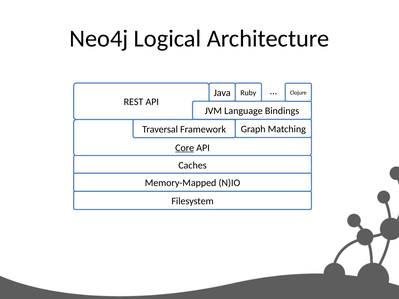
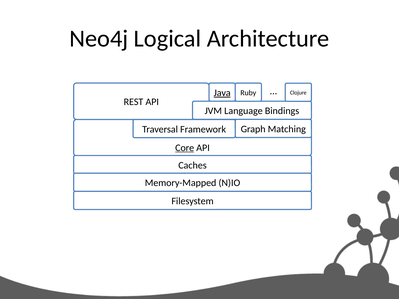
Java underline: none -> present (222, 93)
